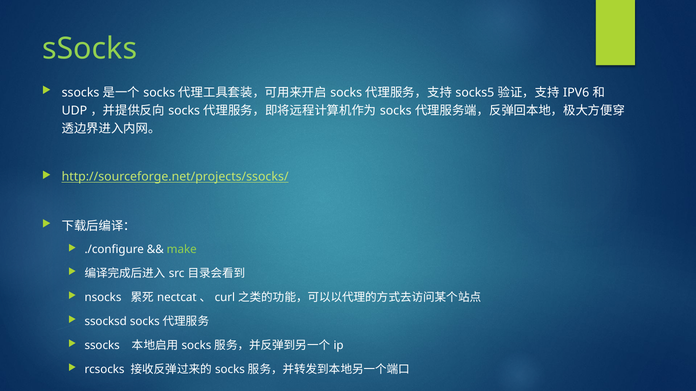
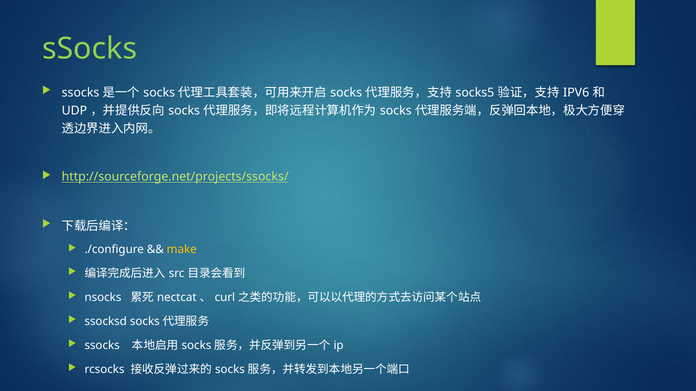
make colour: light green -> yellow (182, 250)
